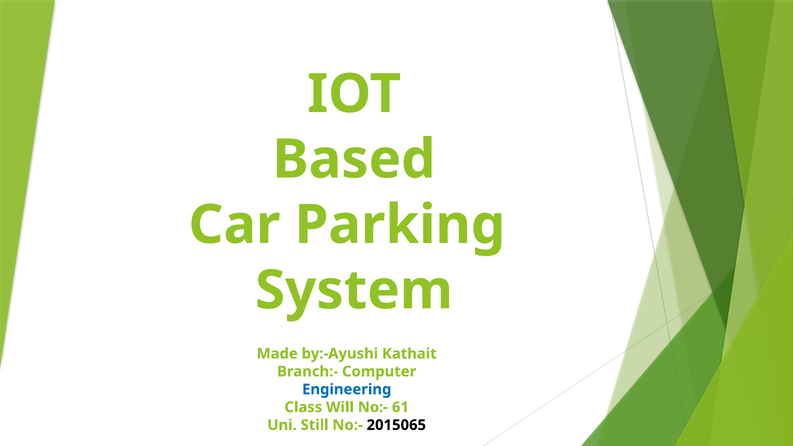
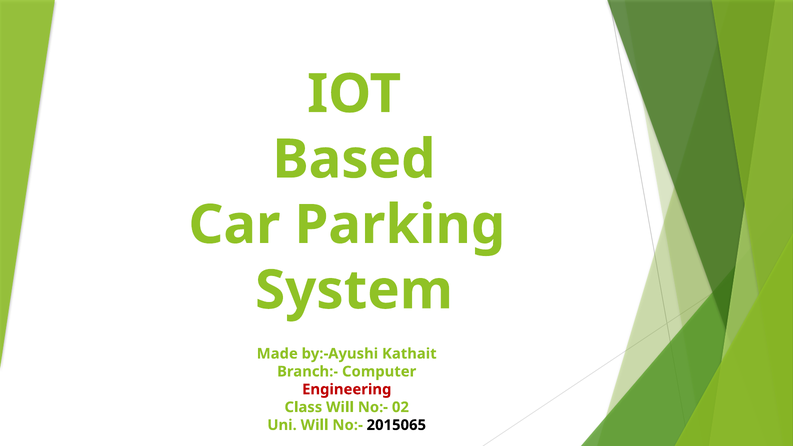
Engineering colour: blue -> red (347, 389)
61: 61 -> 02 (400, 407)
Uni Still: Still -> Will (315, 425)
